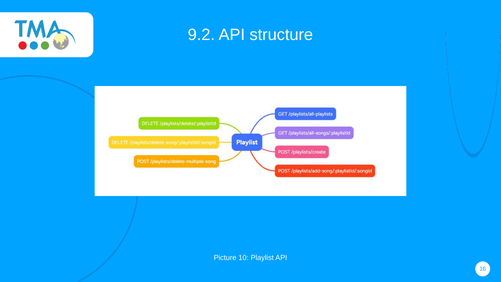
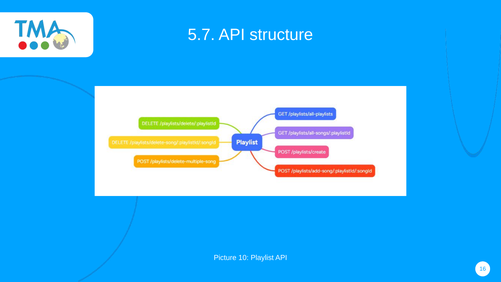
9.2: 9.2 -> 5.7 (201, 35)
